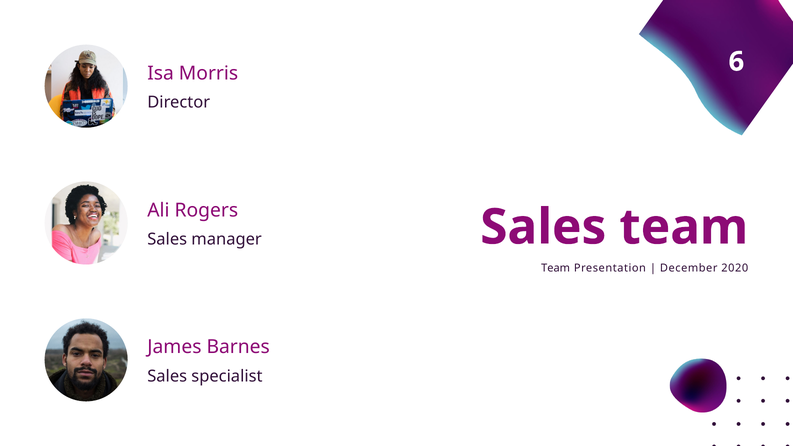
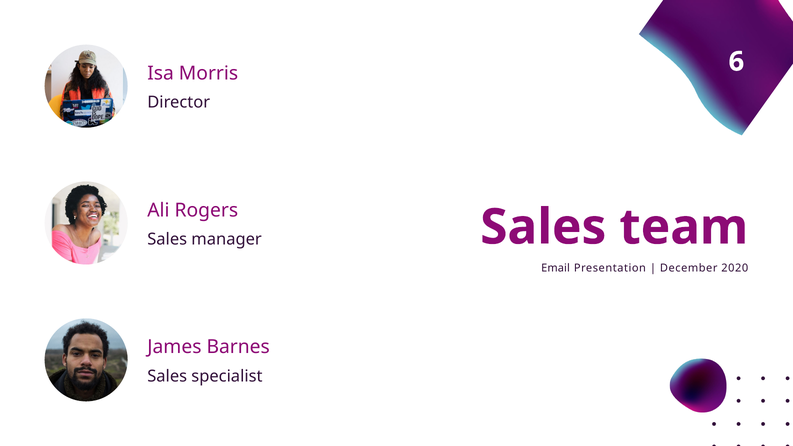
Team: Team -> Email (556, 268)
